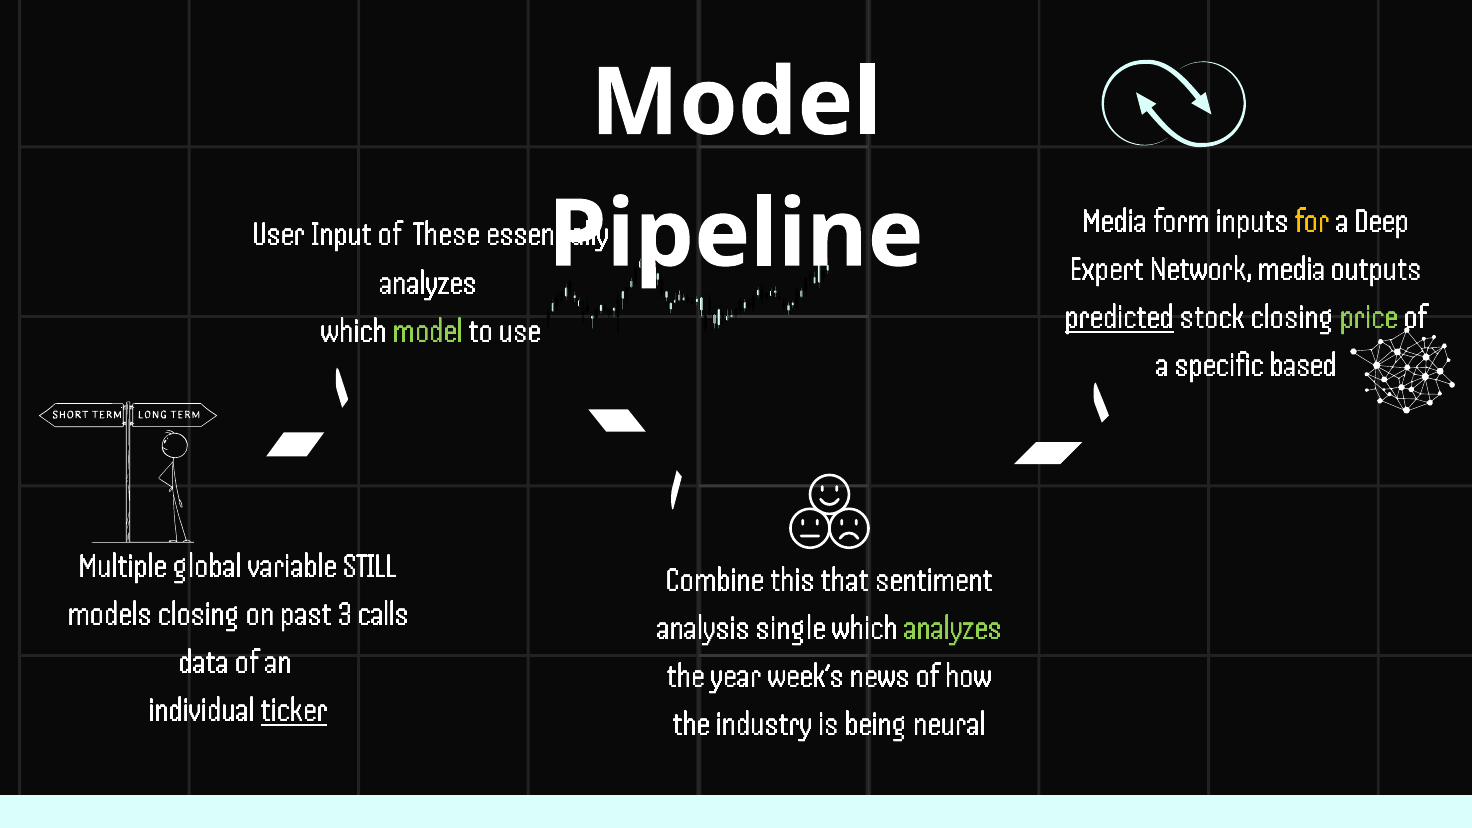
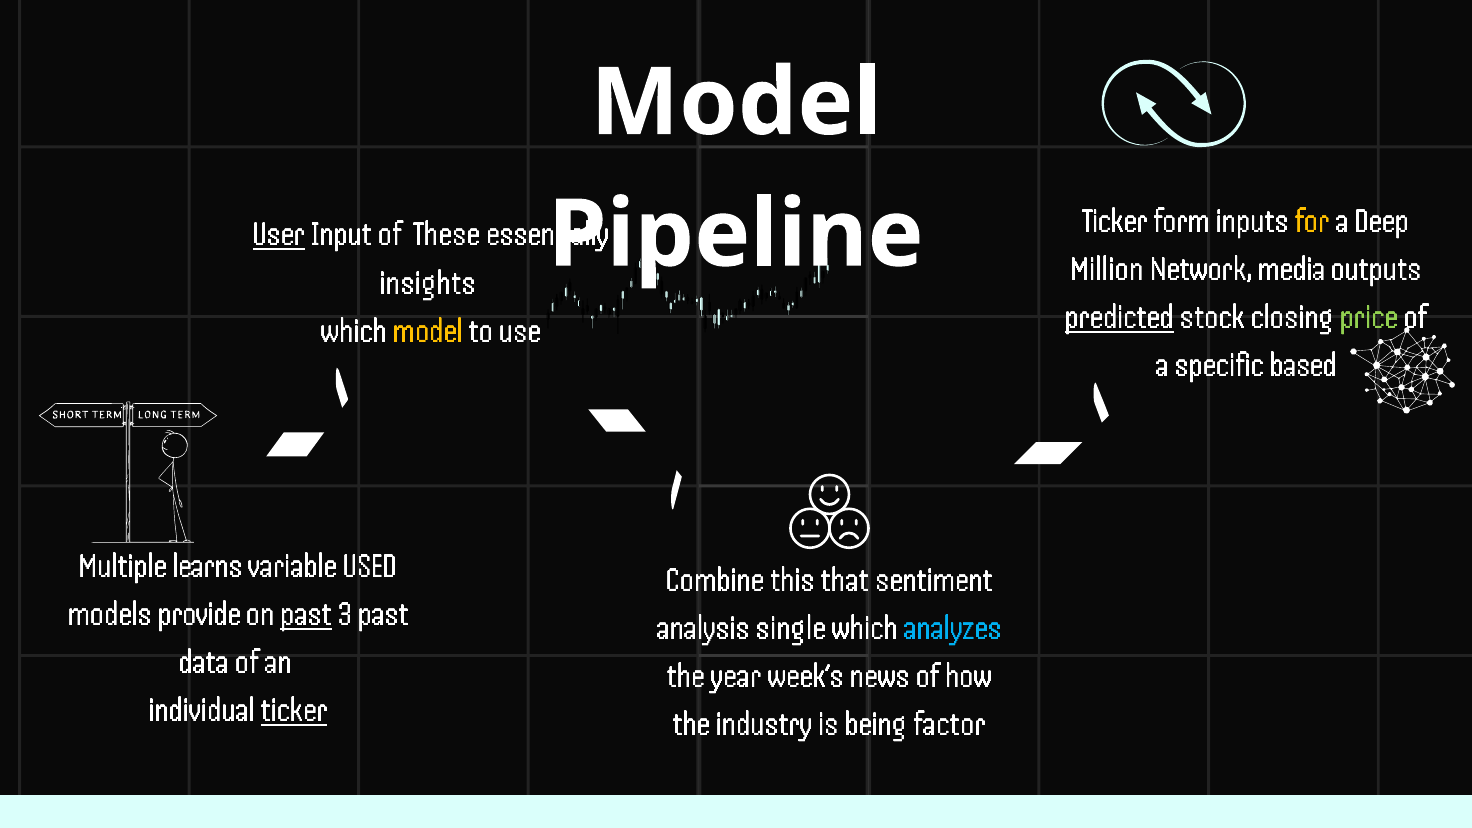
Media: Media -> Ticker (1115, 221)
User underline: none -> present (279, 234)
Expert: Expert -> Million (1107, 269)
analyzes: analyzes -> insights (428, 283)
model colour: light green -> yellow (428, 331)
global: global -> learns (207, 566)
STILL: STILL -> USED (370, 566)
models closing: closing -> provide (199, 614)
past underline: none -> present (306, 614)
3 calls: calls -> past (383, 614)
analyzes colour: light green -> light blue (953, 628)
neural: neural -> factor (949, 724)
